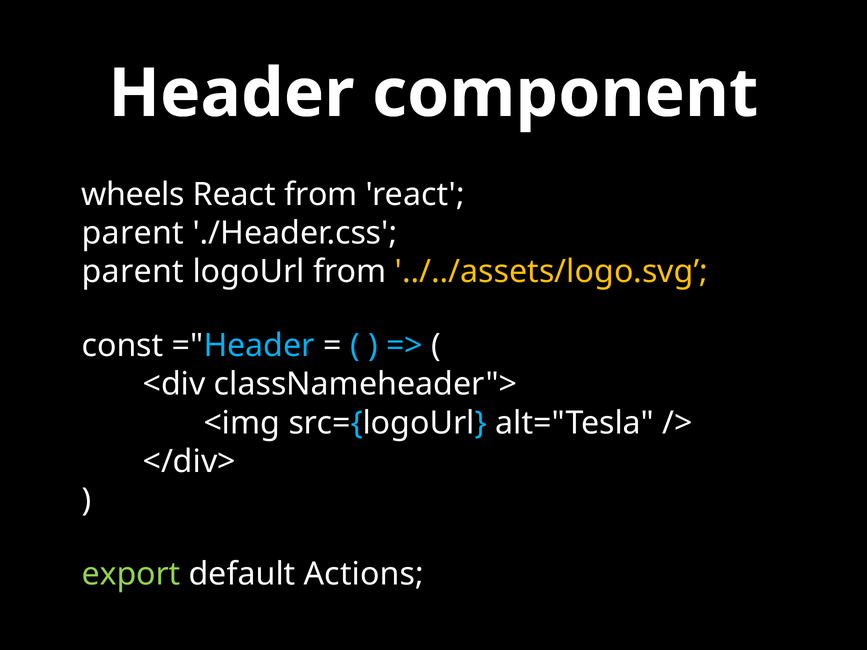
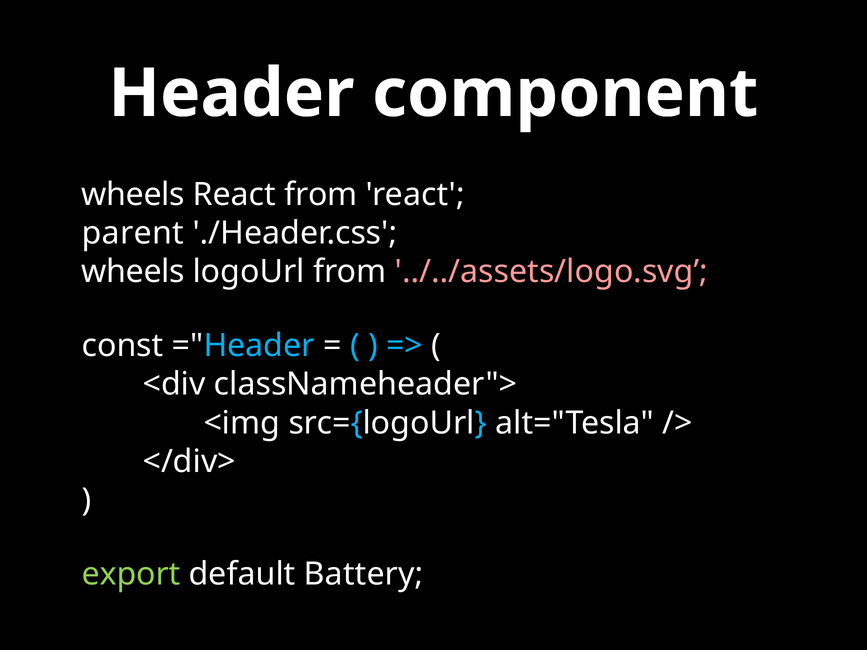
parent: parent -> wheels (133, 272)
../../assets/logo.svg colour: yellow -> pink (551, 272)
Actions: Actions -> Battery (364, 575)
